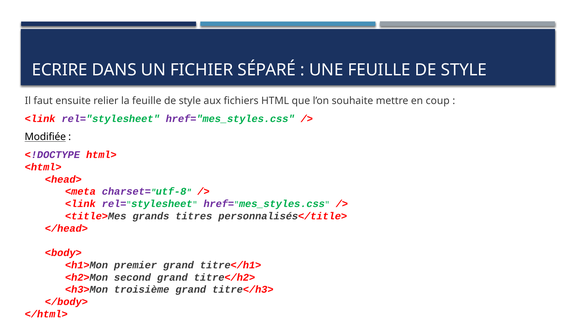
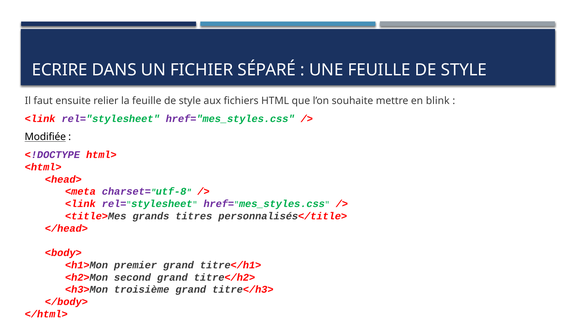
coup: coup -> blink (438, 101)
